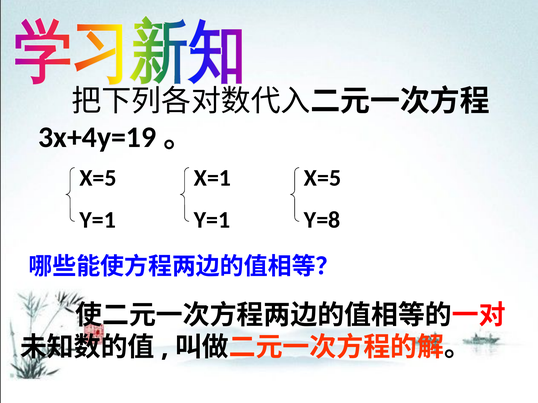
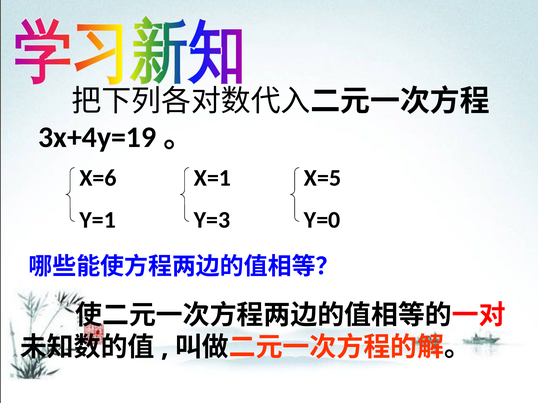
X=5: X=5 -> X=6 (98, 178)
Y=1: Y=1 -> Y=3 (212, 220)
Y=8: Y=8 -> Y=0 (322, 220)
